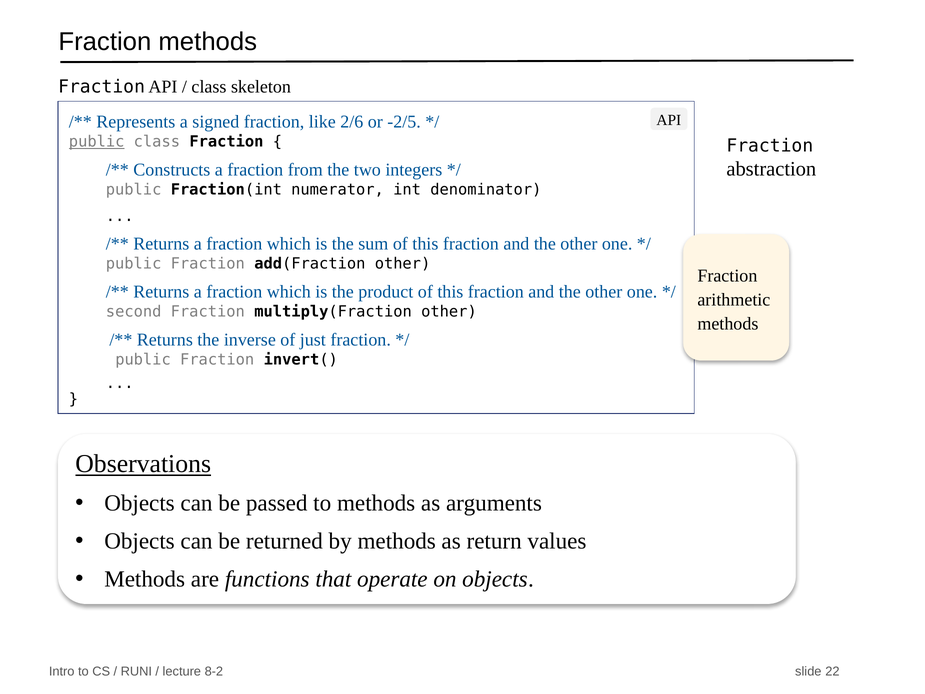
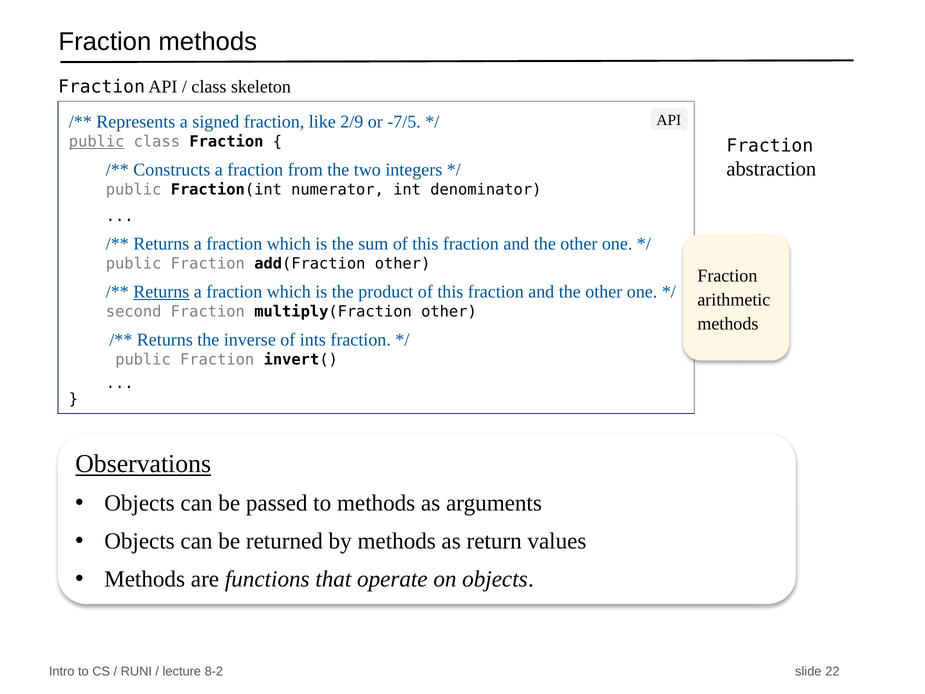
2/6: 2/6 -> 2/9 (352, 122)
-2/5: -2/5 -> -7/5 (404, 122)
Returns underline: none -> present (161, 292)
just: just -> ints (313, 339)
